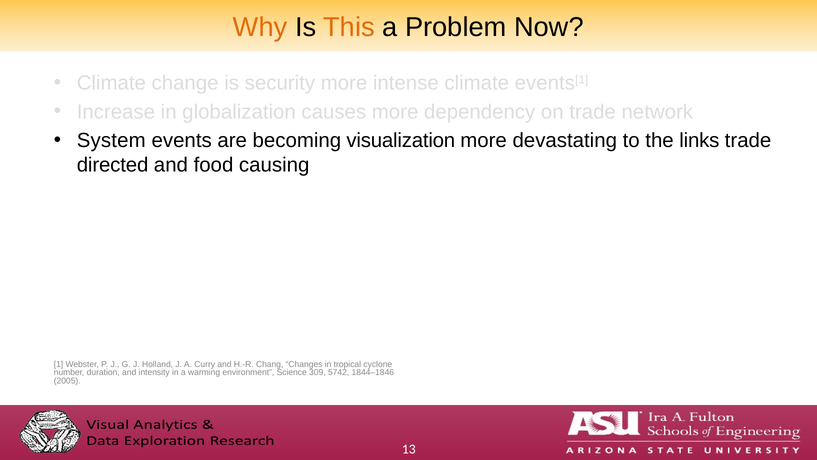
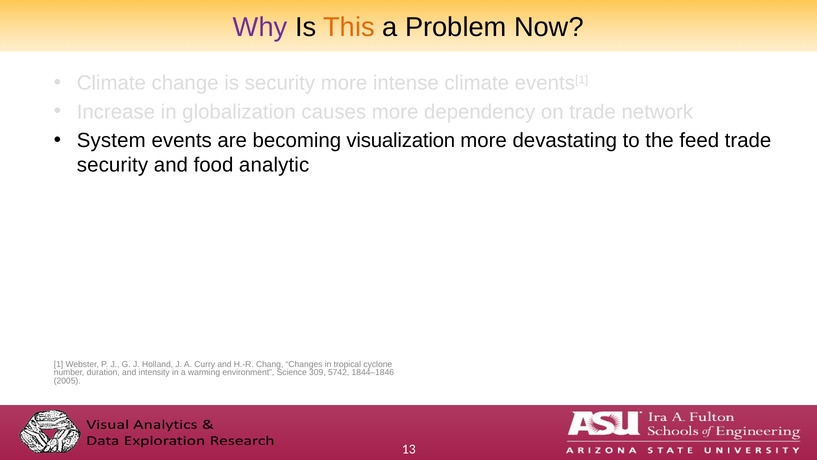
Why colour: orange -> purple (260, 27)
links: links -> feed (699, 140)
directed: directed -> security (112, 165)
causing: causing -> analytic (274, 165)
